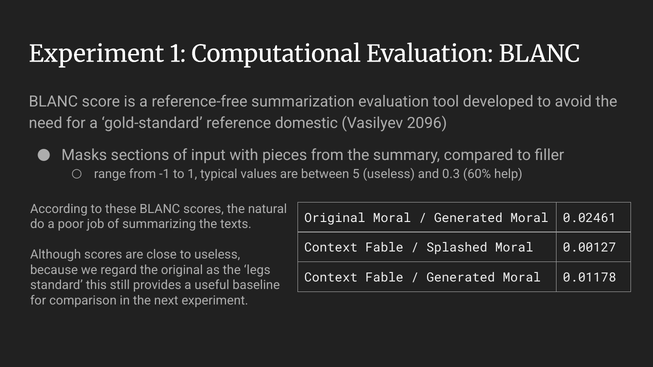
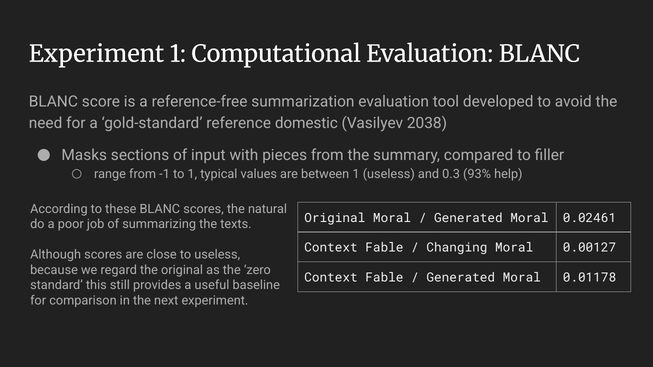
2096: 2096 -> 2038 (427, 123)
between 5: 5 -> 1 (356, 174)
60%: 60% -> 93% (477, 174)
Splashed: Splashed -> Changing (457, 248)
legs: legs -> zero (257, 270)
